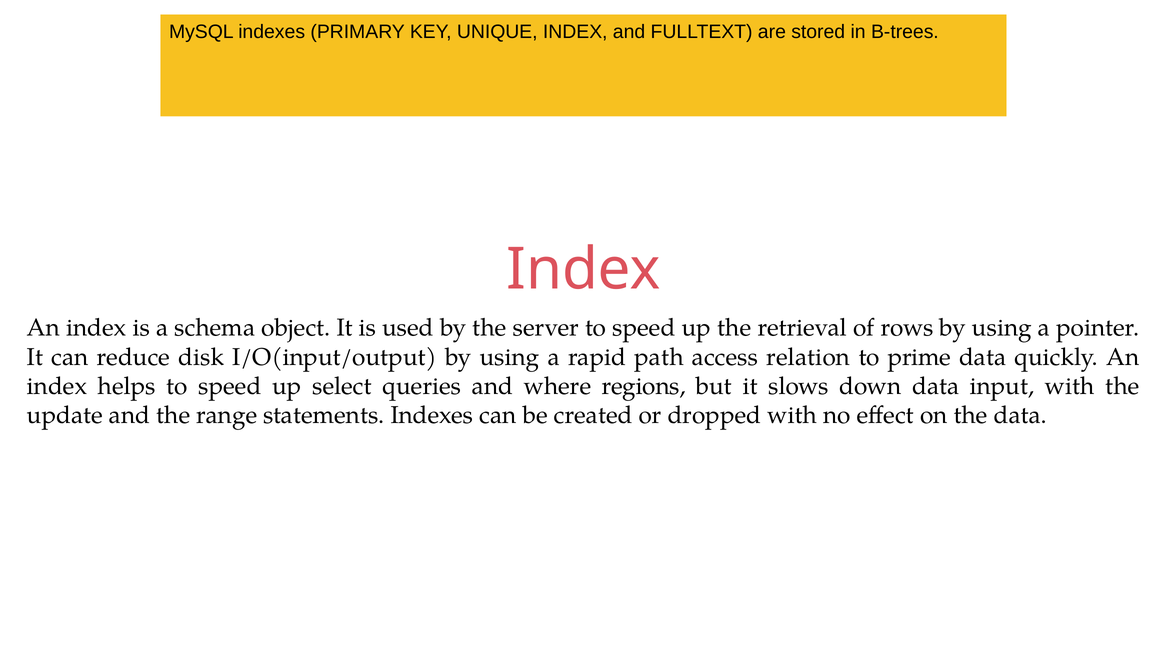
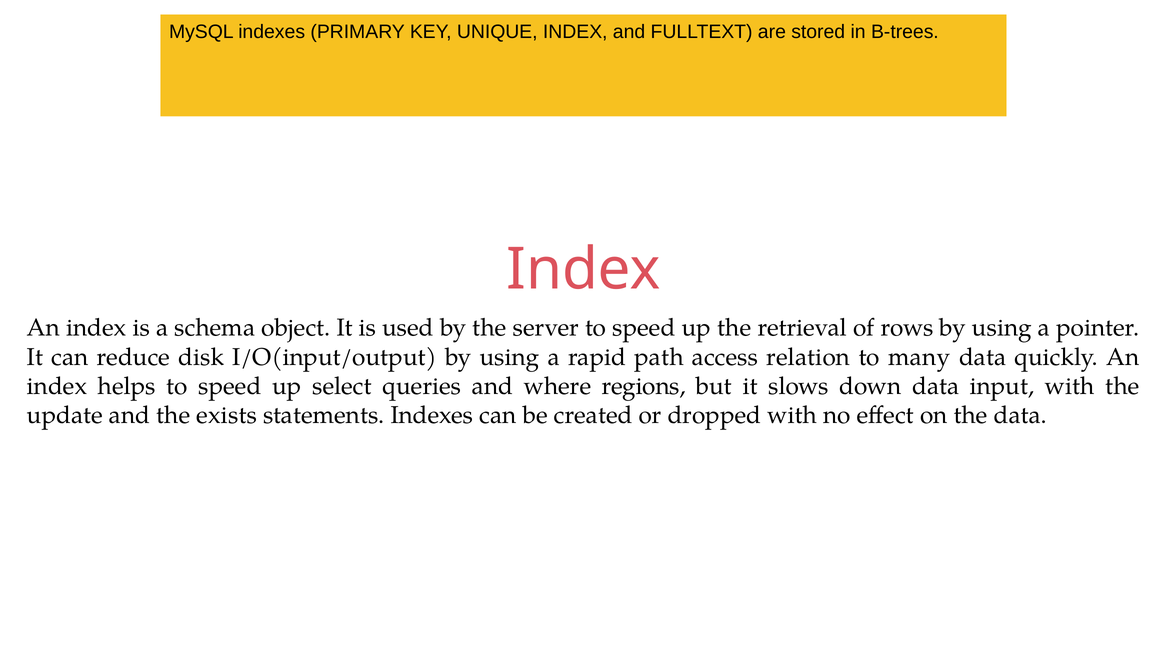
prime: prime -> many (919, 357)
range: range -> exists (227, 416)
